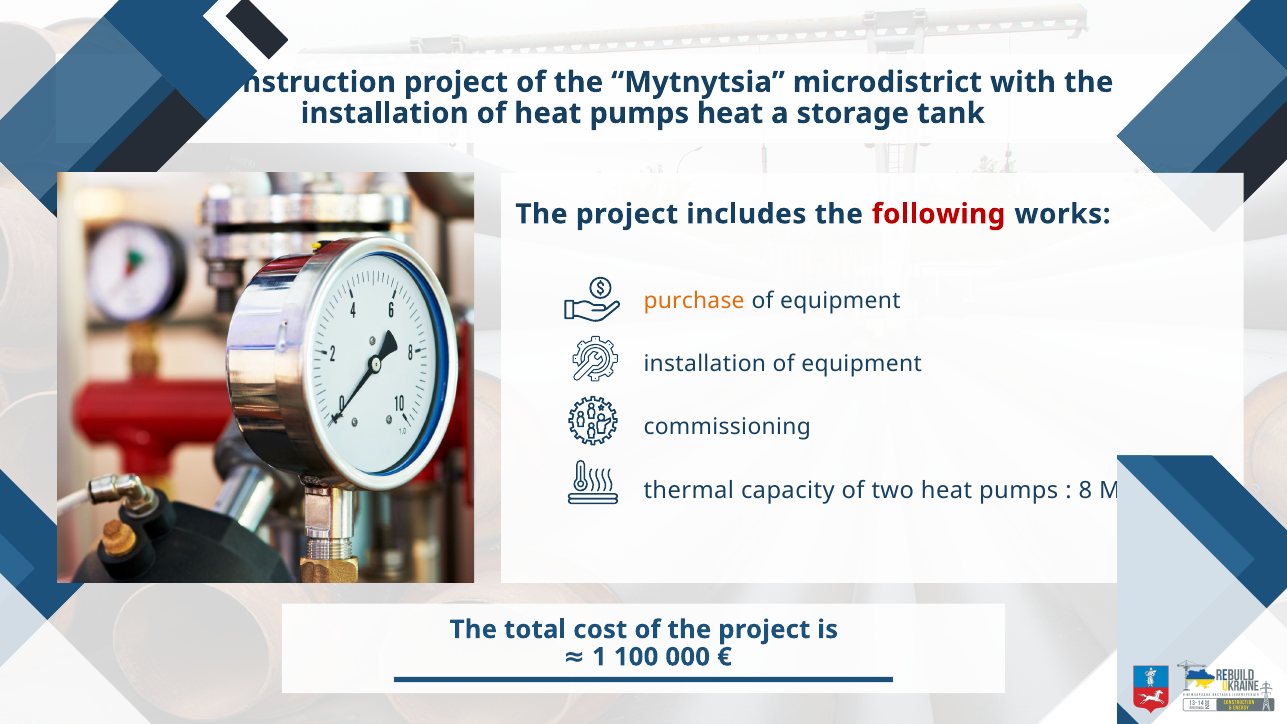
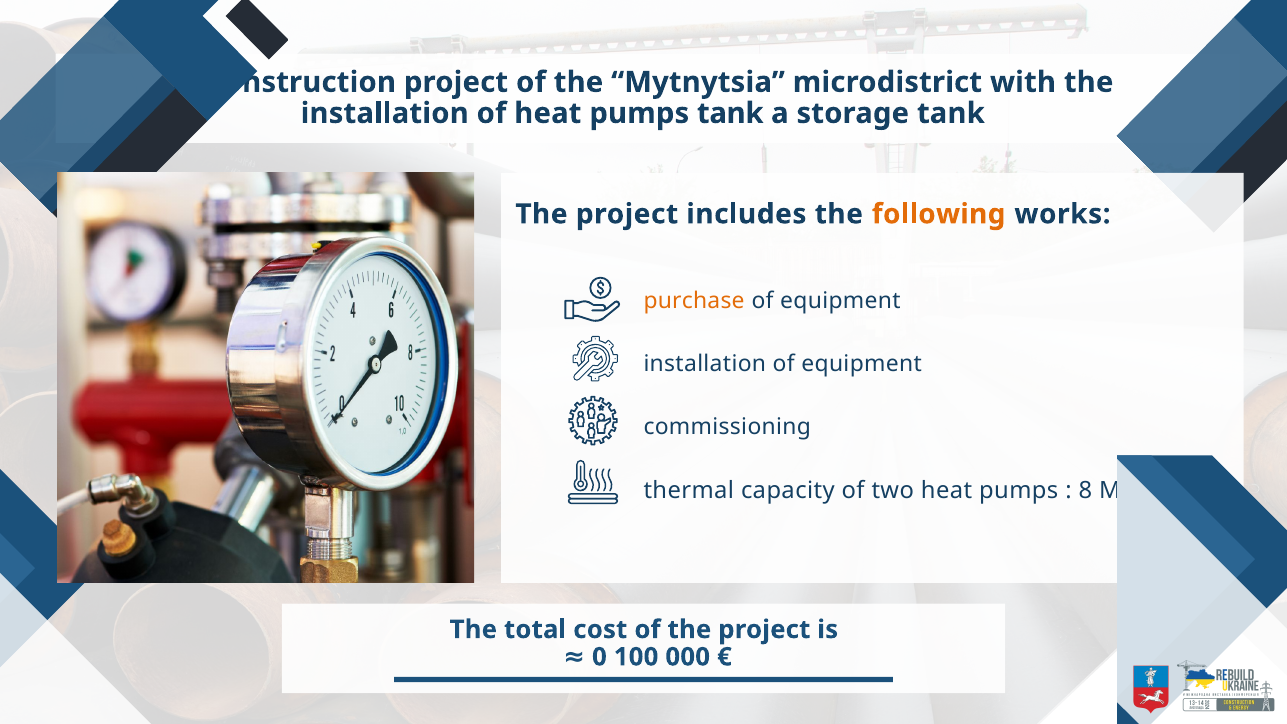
pumps heat: heat -> tank (730, 113)
following colour: red -> orange (939, 214)
1: 1 -> 0 (599, 657)
